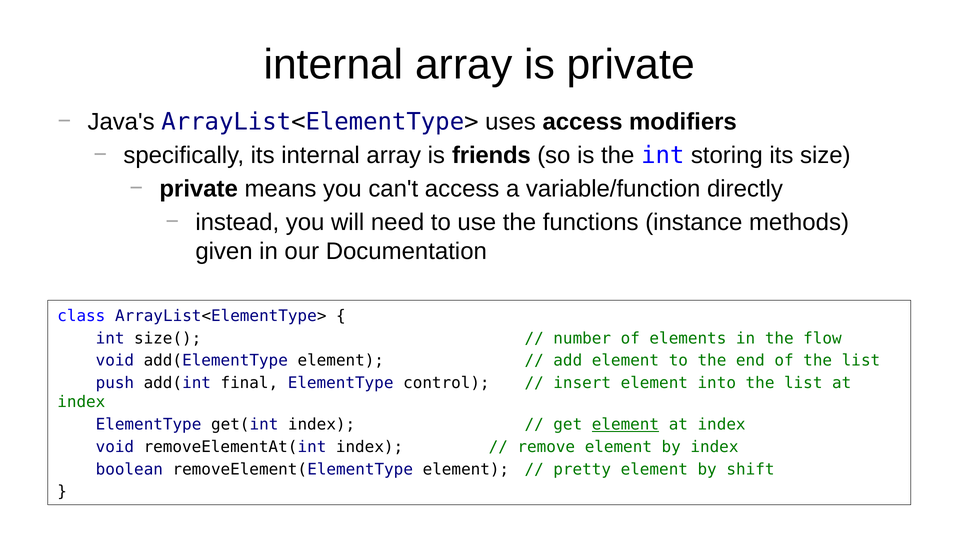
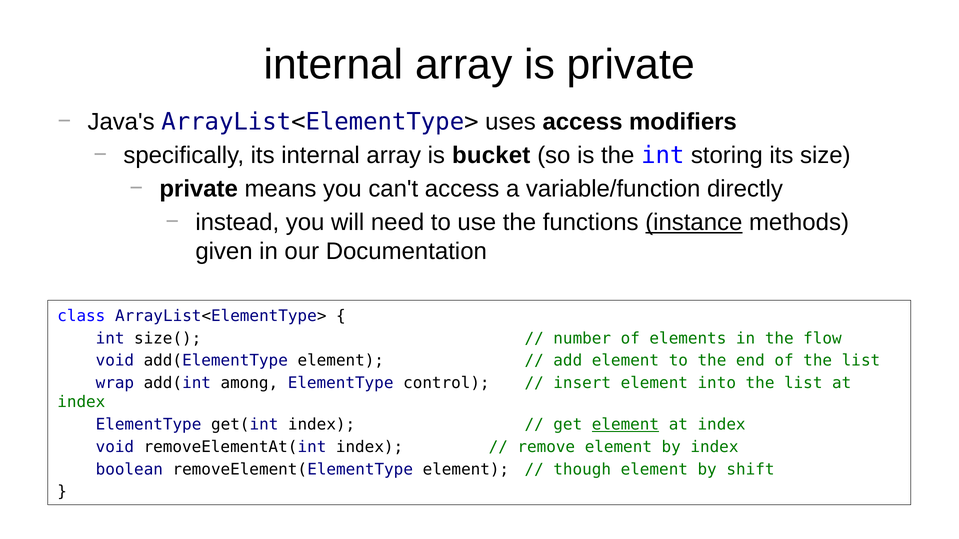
friends: friends -> bucket (491, 155)
instance underline: none -> present (694, 223)
push: push -> wrap (115, 383)
final: final -> among (249, 383)
pretty: pretty -> though (582, 470)
